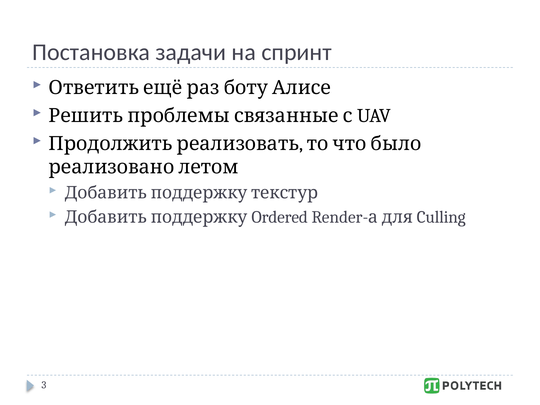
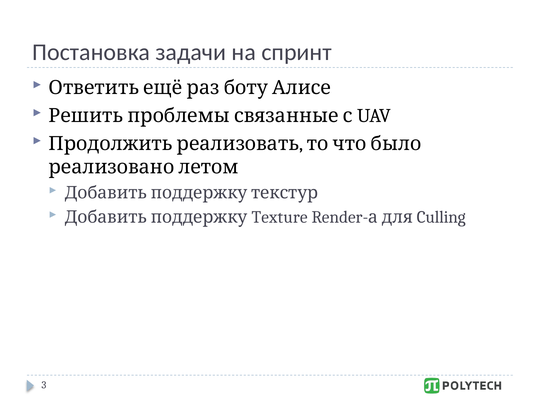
Ordered: Ordered -> Texture (280, 217)
